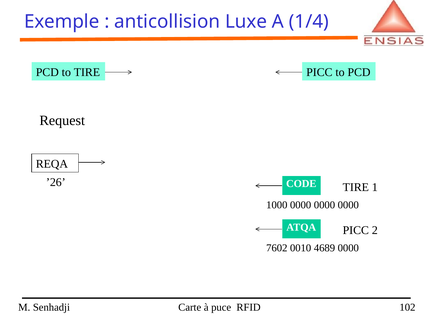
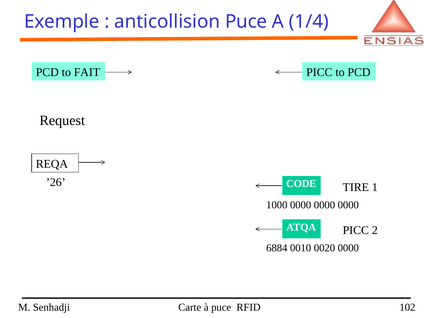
anticollision Luxe: Luxe -> Puce (246, 22)
to TIRE: TIRE -> FAIT (87, 72)
7602: 7602 -> 6884 (277, 248)
4689: 4689 -> 0020 (324, 248)
